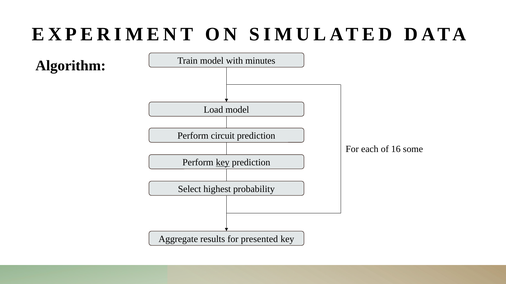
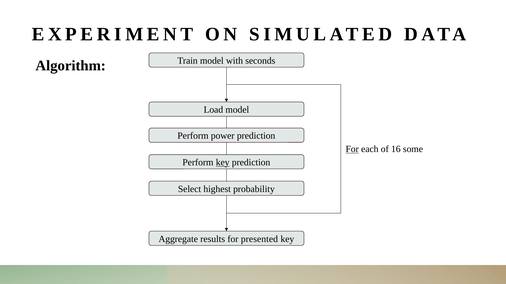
minutes: minutes -> seconds (260, 61)
circuit: circuit -> power (223, 136)
For underline: none -> present (352, 149)
